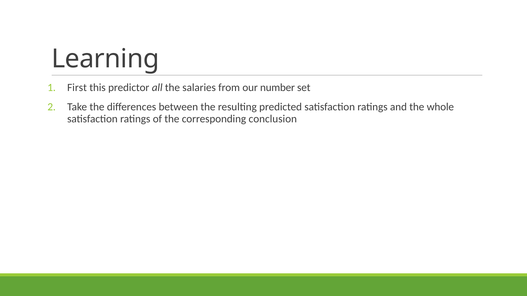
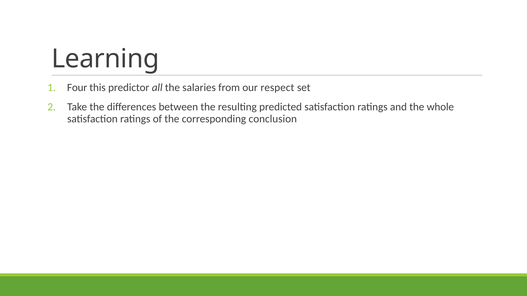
First: First -> Four (77, 88)
number: number -> respect (277, 88)
